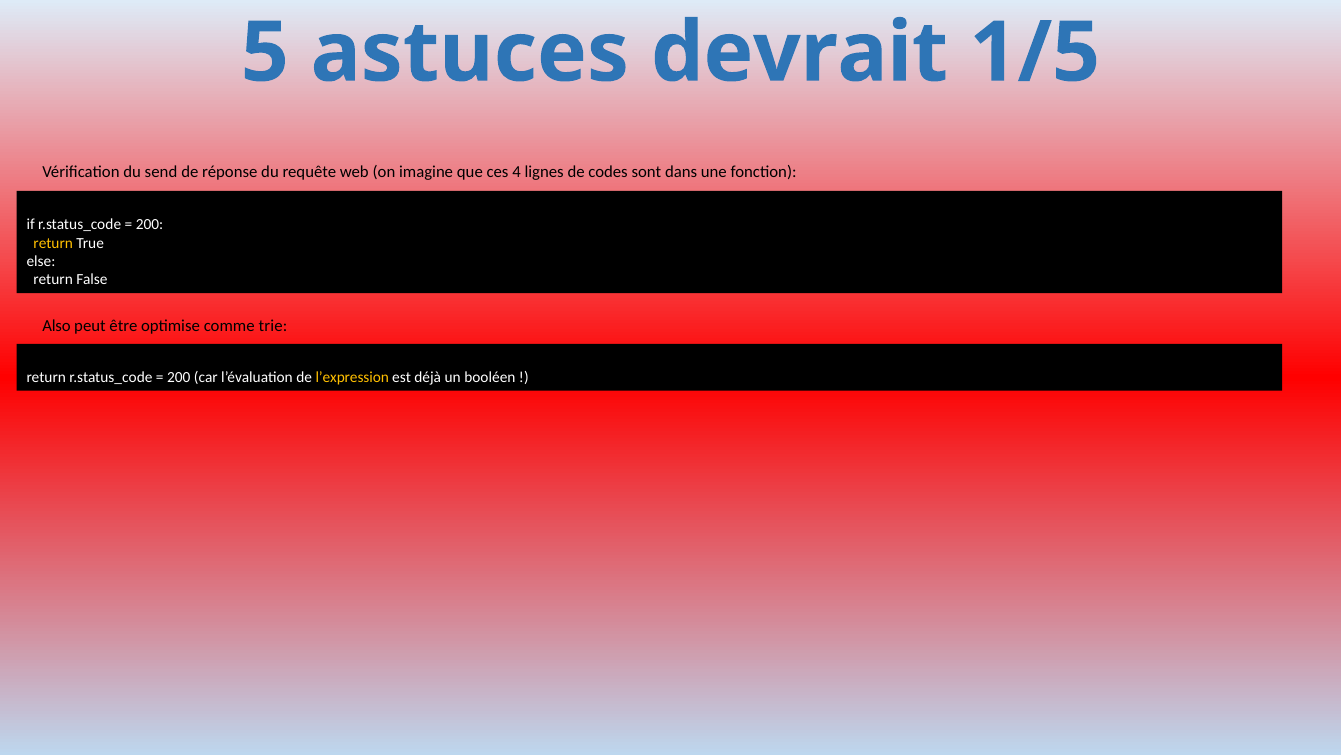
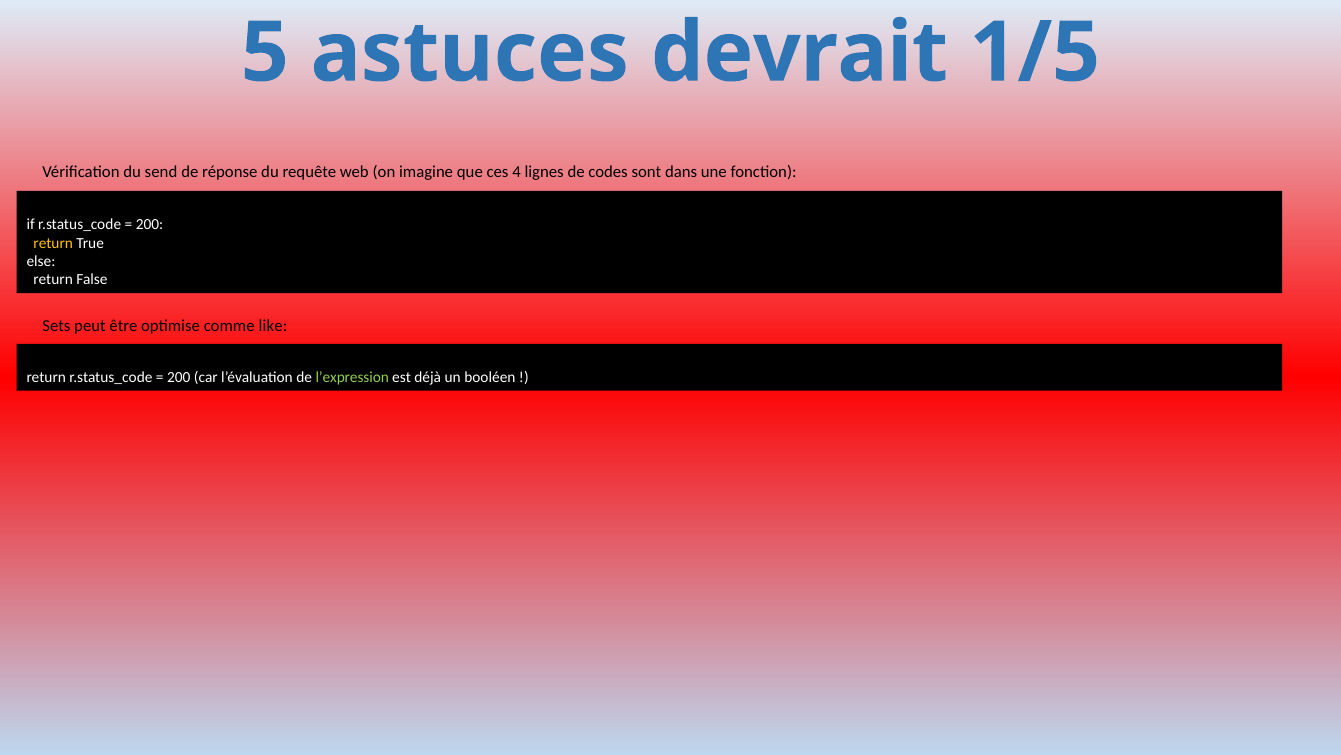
Also: Also -> Sets (56, 326)
trie: trie -> like (273, 326)
l’expression colour: yellow -> light green (352, 377)
